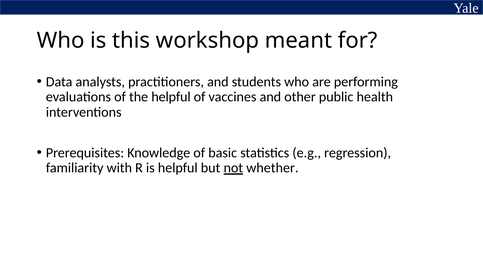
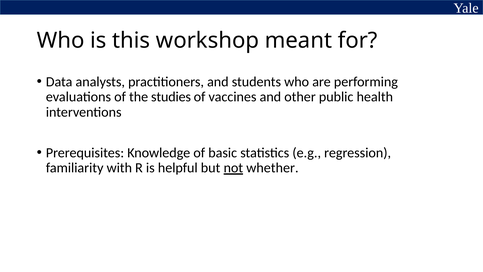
the helpful: helpful -> studies (171, 97)
